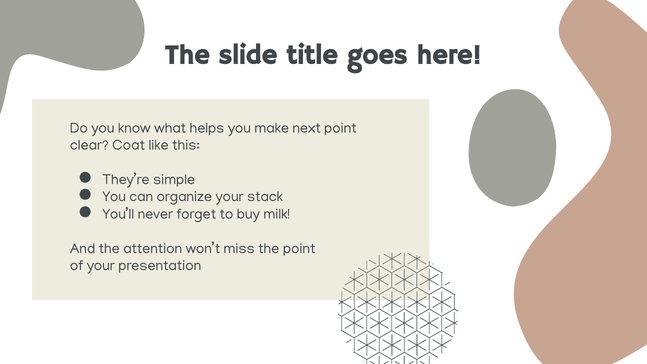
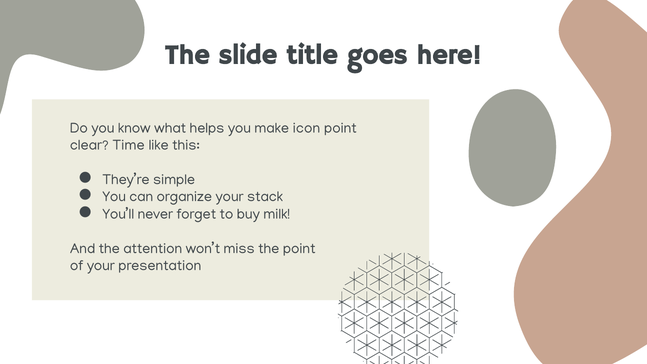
next: next -> icon (306, 128)
Coat: Coat -> Time (129, 145)
